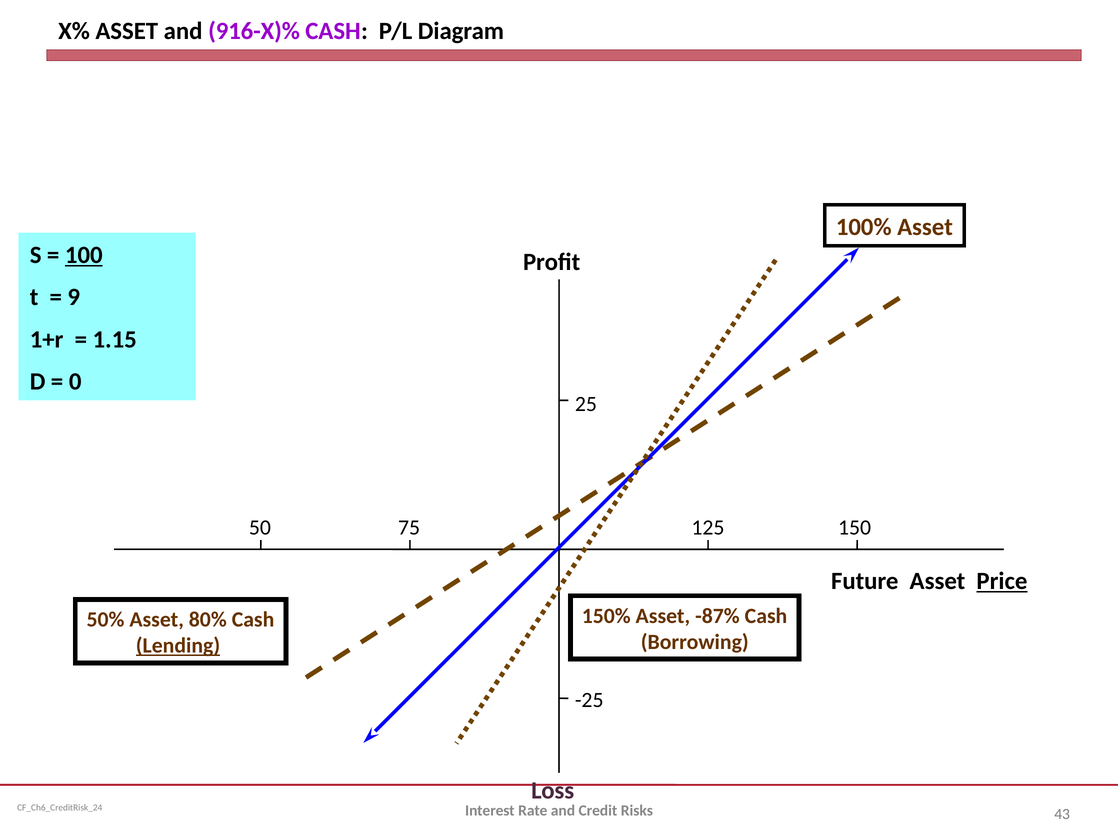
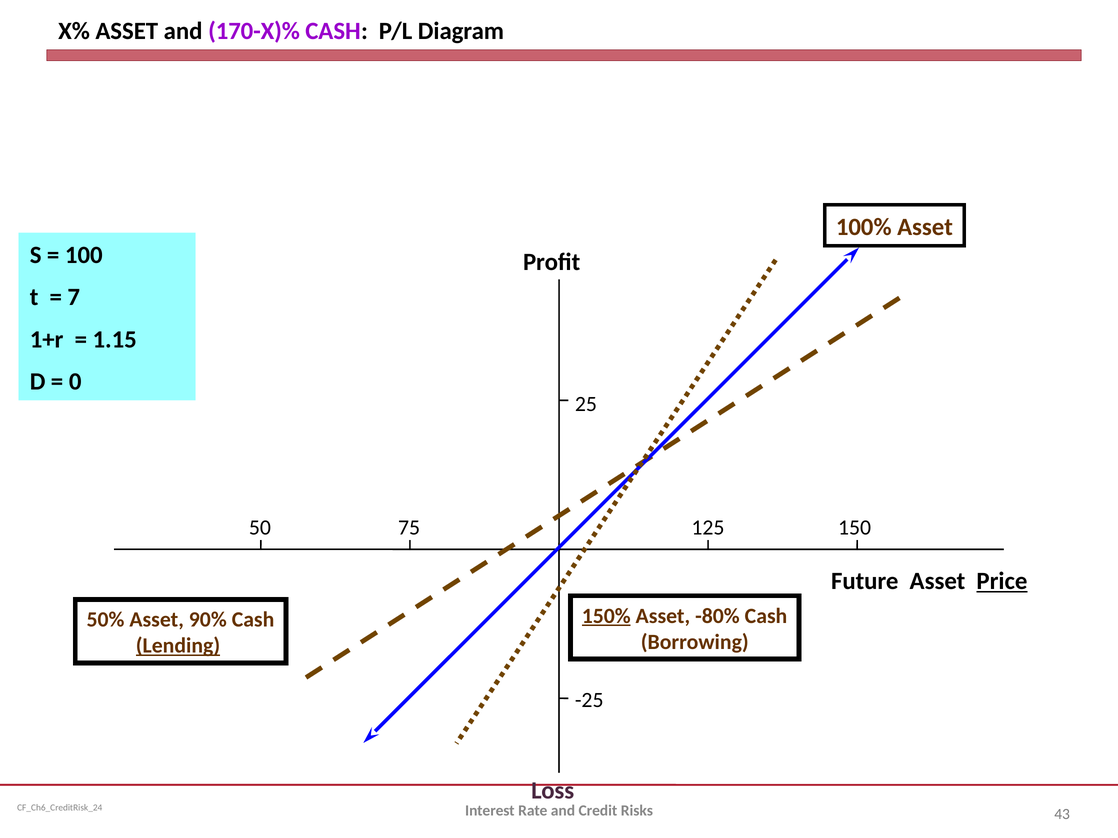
916-X)%: 916-X)% -> 170-X)% (254, 31)
100 underline: present -> none (84, 255)
9: 9 -> 7 (74, 297)
150% underline: none -> present (606, 616)
-87%: -87% -> -80% (717, 616)
80%: 80% -> 90% (208, 620)
